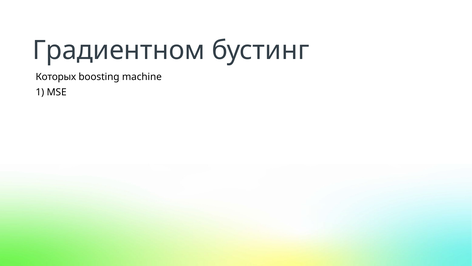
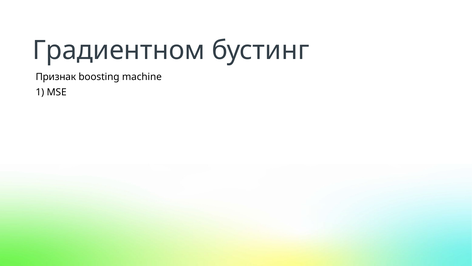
Которых: Которых -> Признак (56, 77)
